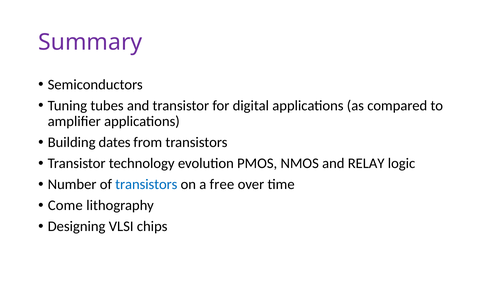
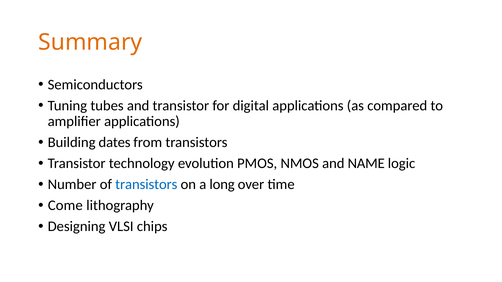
Summary colour: purple -> orange (90, 42)
RELAY: RELAY -> NAME (366, 164)
free: free -> long (222, 185)
